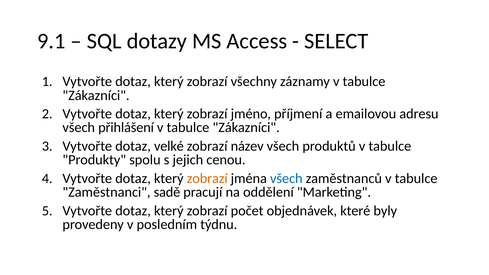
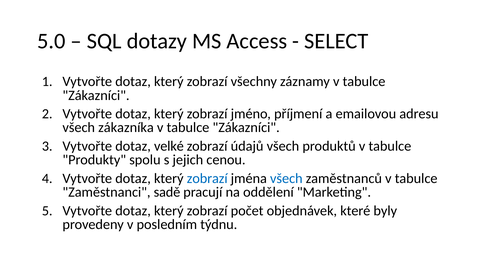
9.1: 9.1 -> 5.0 (51, 41)
přihlášení: přihlášení -> zákazníka (126, 128)
název: název -> údajů (247, 146)
zobrazí colour: orange -> blue (207, 178)
